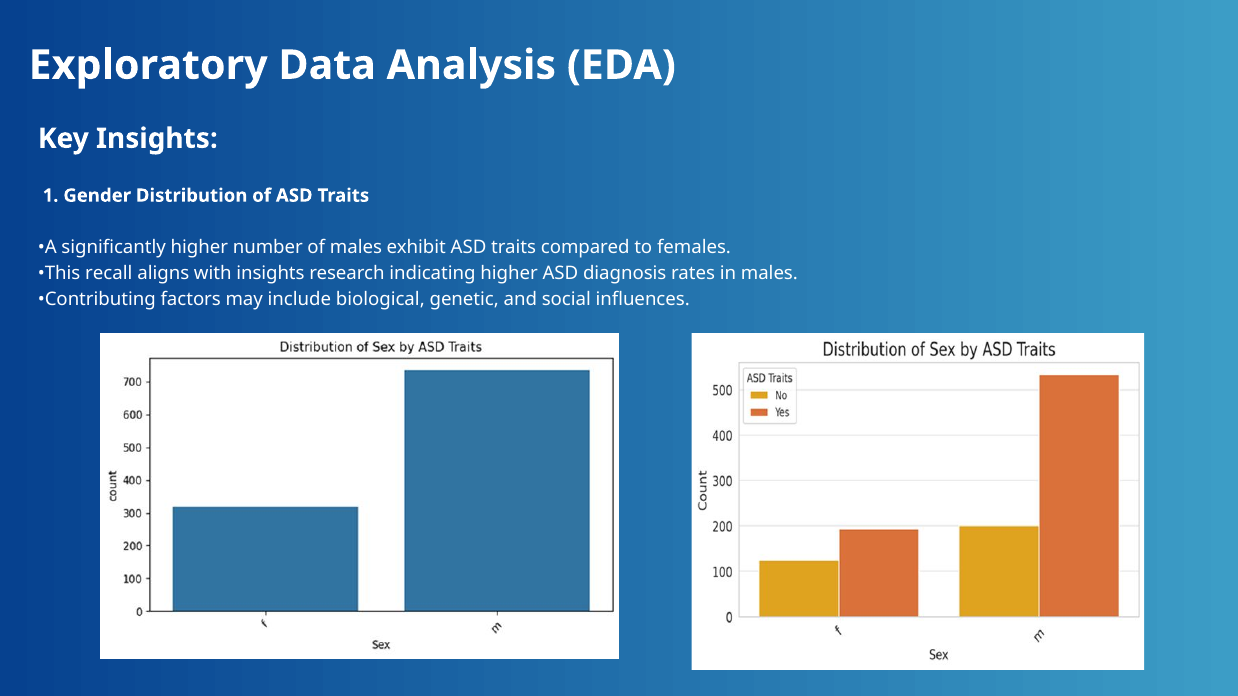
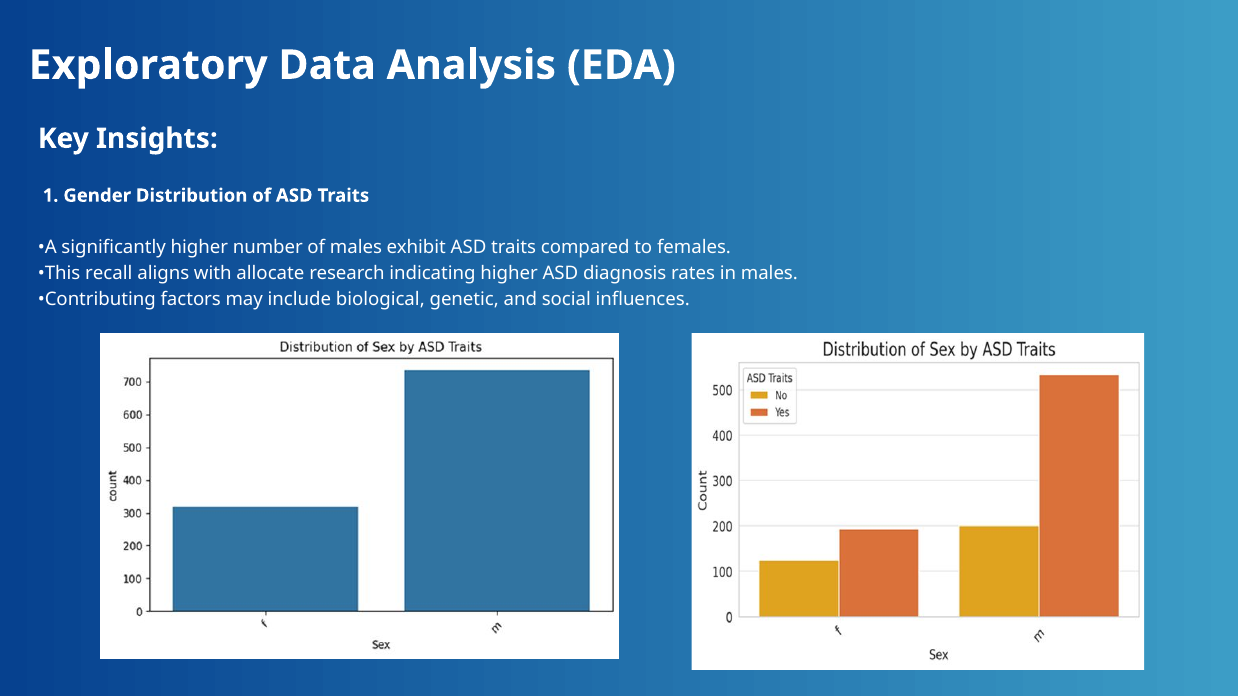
with insights: insights -> allocate (270, 274)
